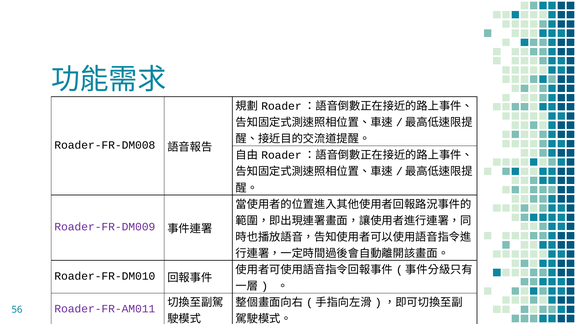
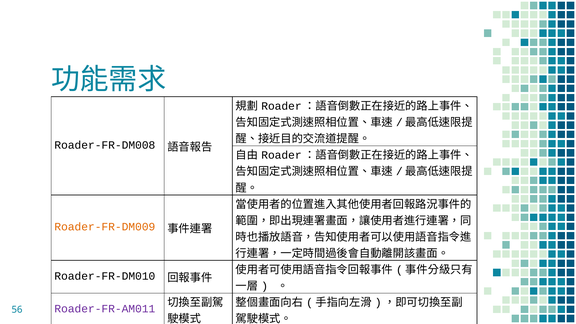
Roader-FR-DM009 colour: purple -> orange (105, 227)
